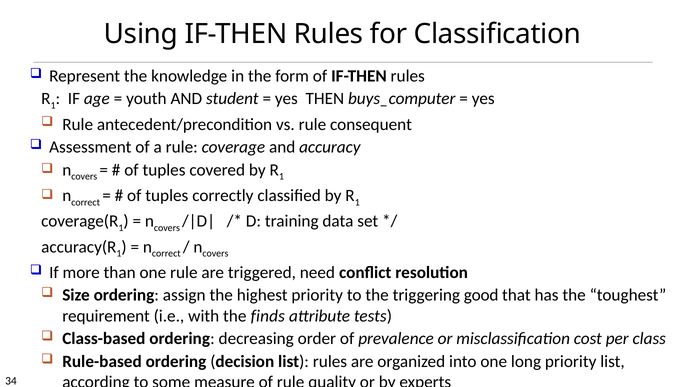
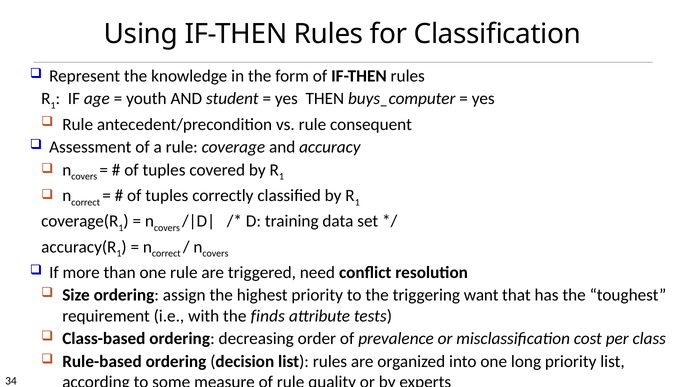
good: good -> want (481, 295)
